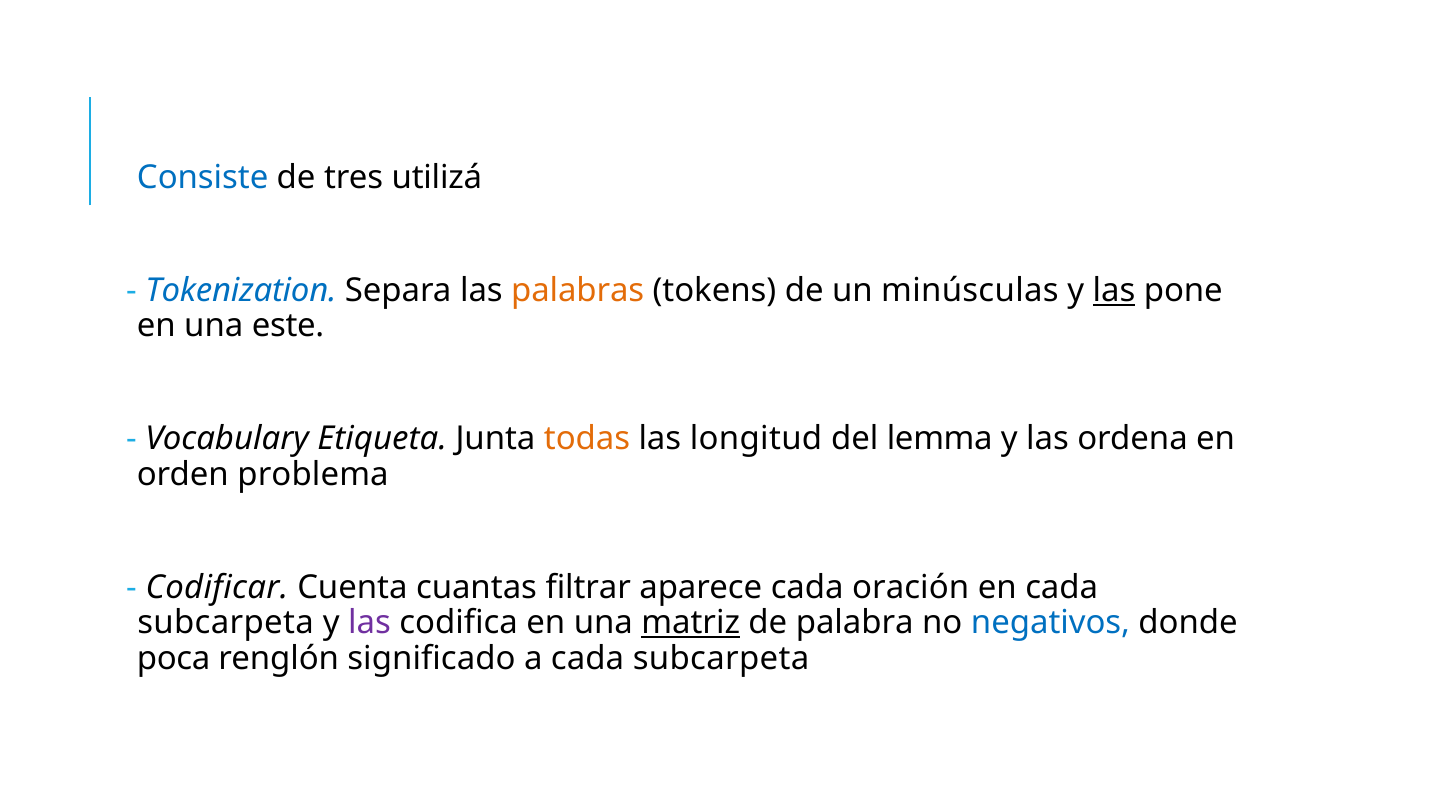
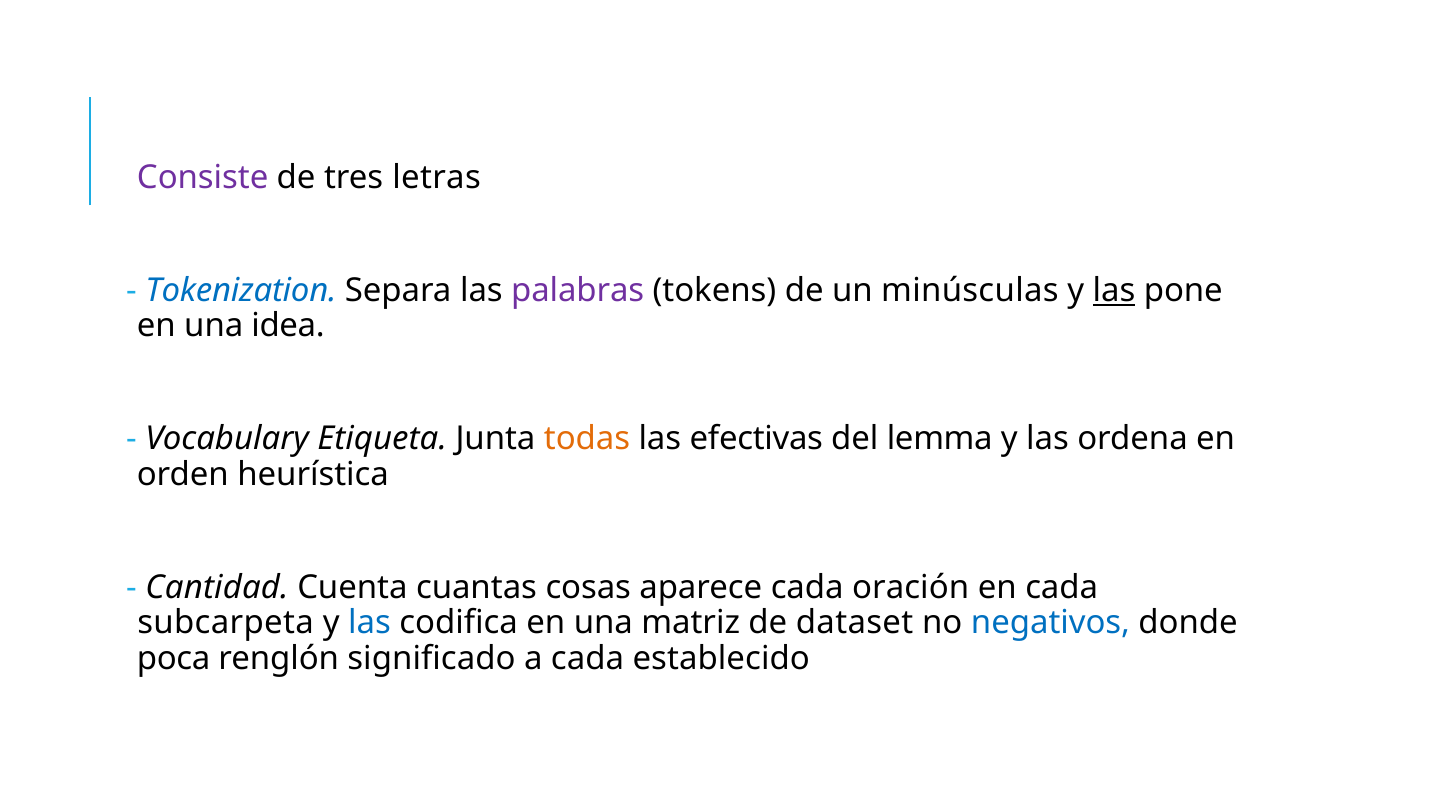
Consiste colour: blue -> purple (203, 177)
utilizá: utilizá -> letras (437, 177)
palabras colour: orange -> purple (578, 290)
este: este -> idea (288, 326)
longitud: longitud -> efectivas (756, 439)
problema: problema -> heurística (313, 474)
Codificar: Codificar -> Cantidad (217, 587)
filtrar: filtrar -> cosas (588, 587)
las colour: purple -> blue (370, 623)
matriz underline: present -> none (691, 623)
palabra: palabra -> dataset (855, 623)
a cada subcarpeta: subcarpeta -> establecido (721, 659)
